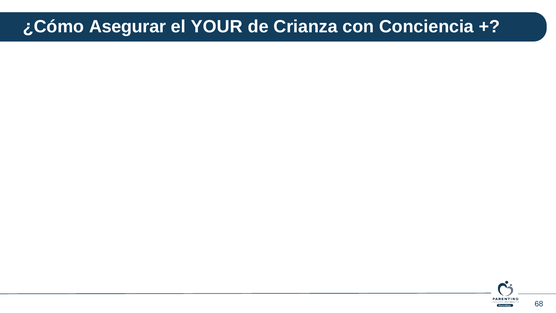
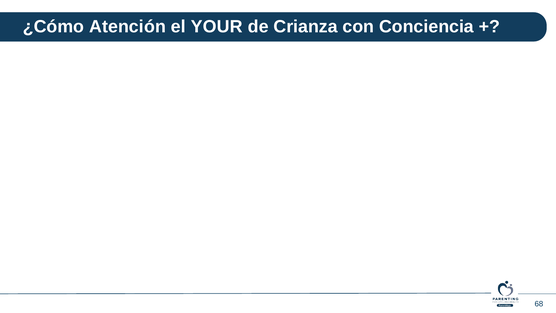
Asegurar: Asegurar -> Atención (127, 27)
